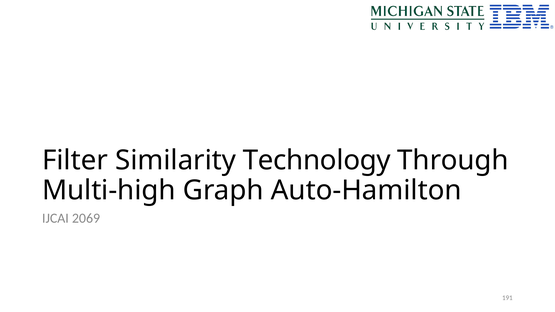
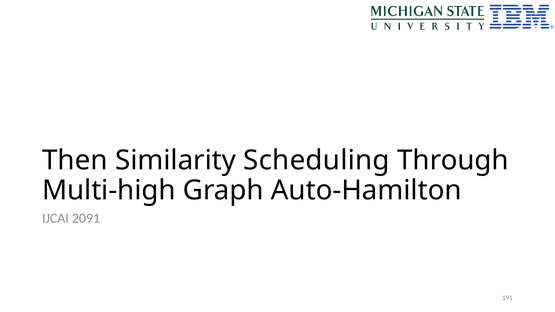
Filter: Filter -> Then (75, 160)
Technology: Technology -> Scheduling (316, 160)
2069: 2069 -> 2091 (86, 218)
